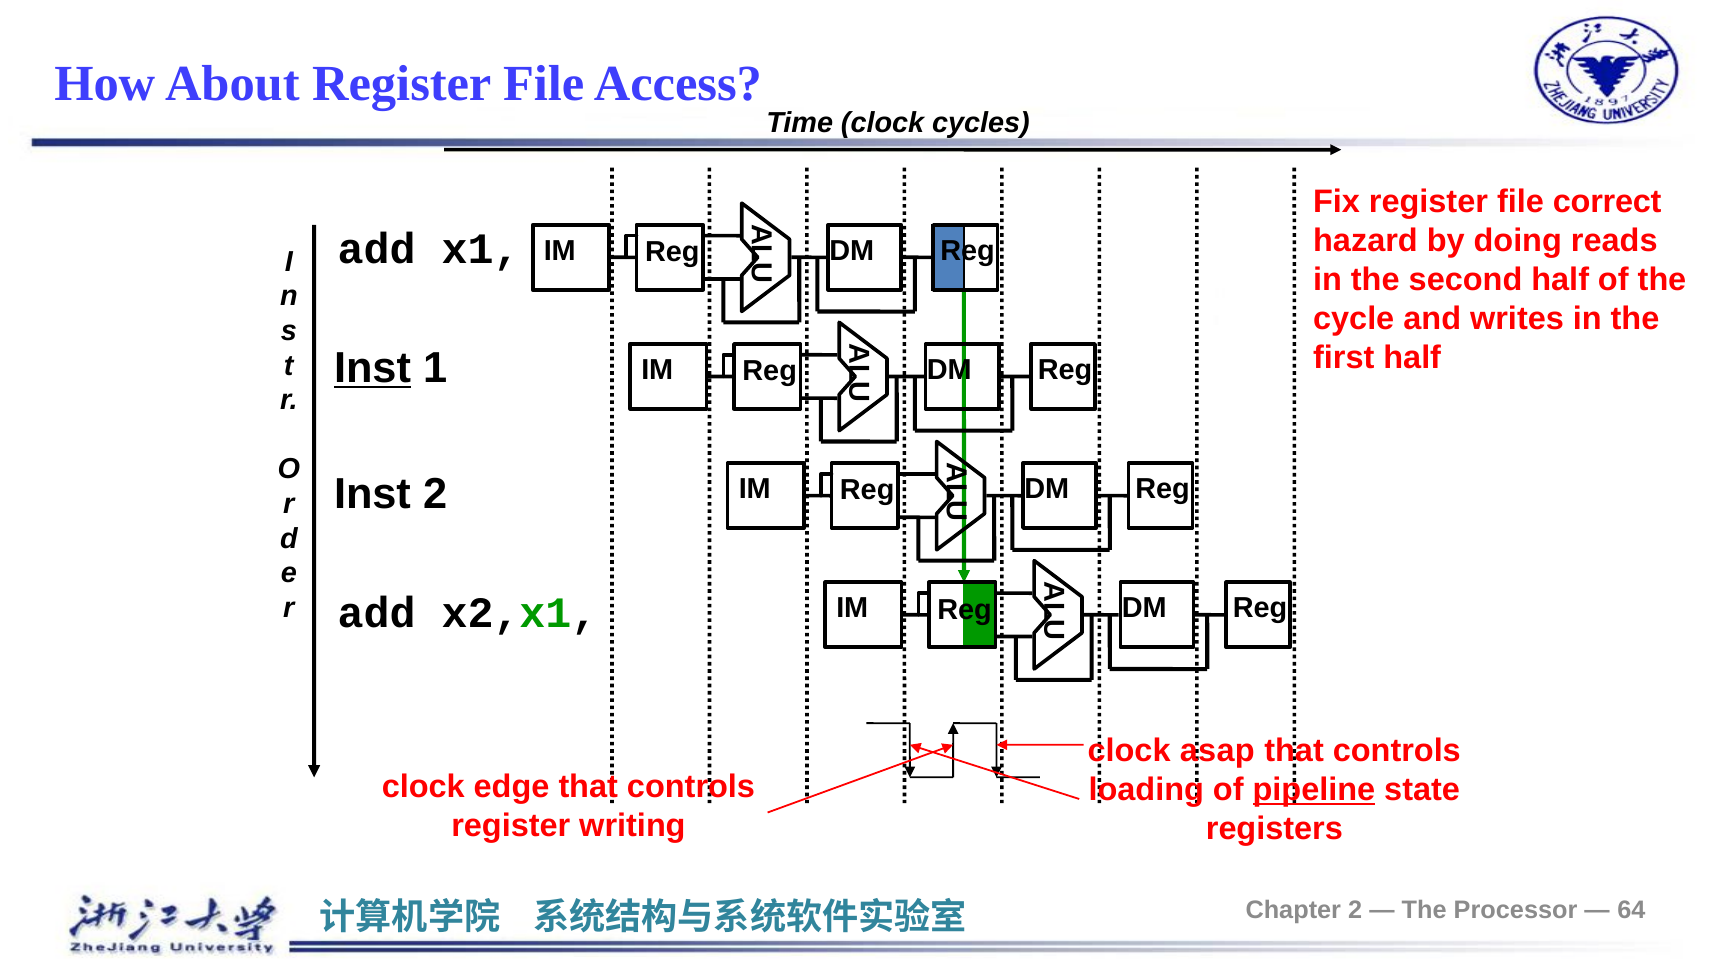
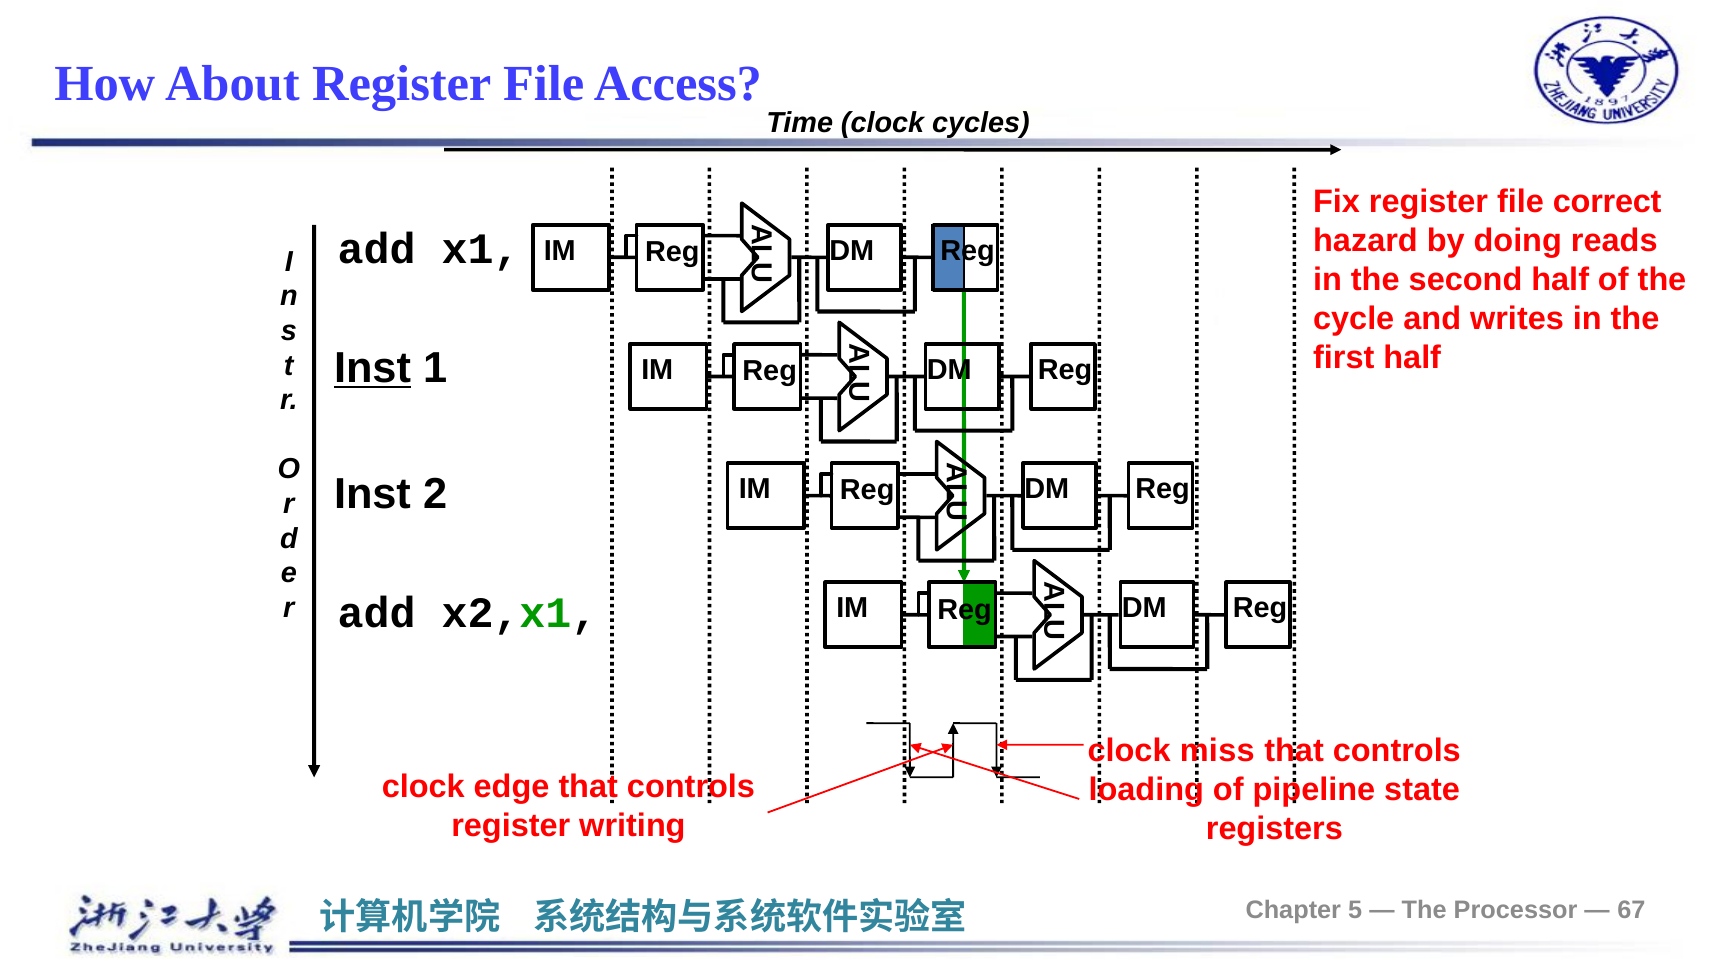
asap: asap -> miss (1217, 751)
pipeline underline: present -> none (1314, 790)
Chapter 2: 2 -> 5 (1355, 910)
64: 64 -> 67 (1631, 910)
